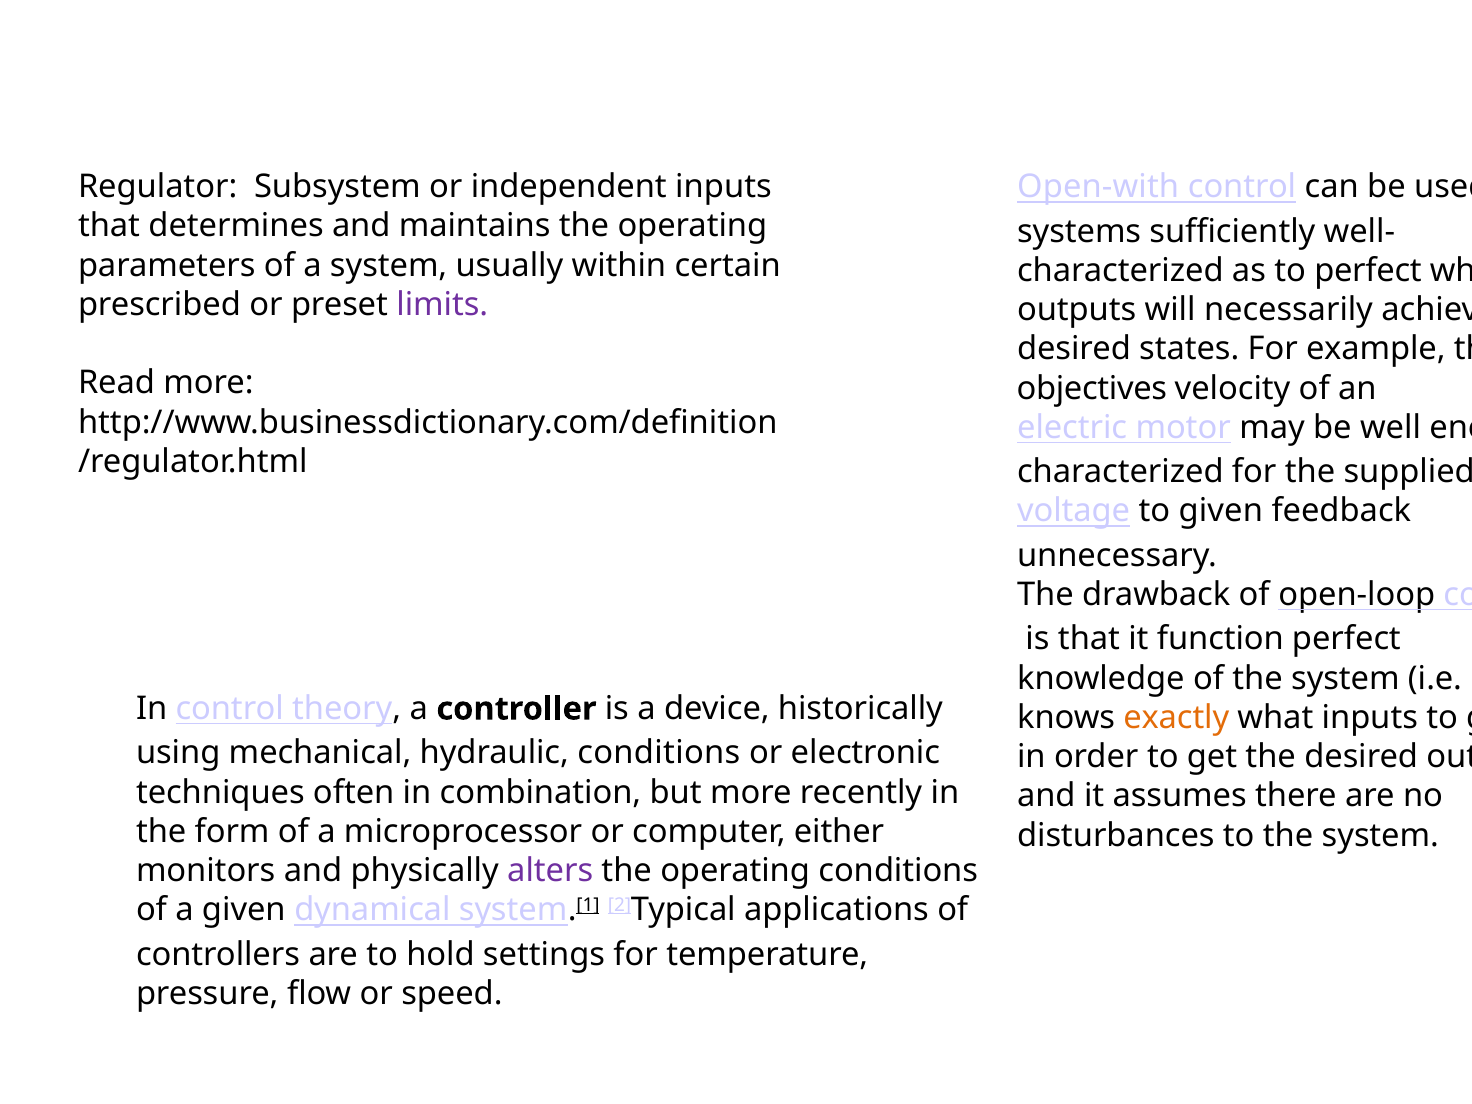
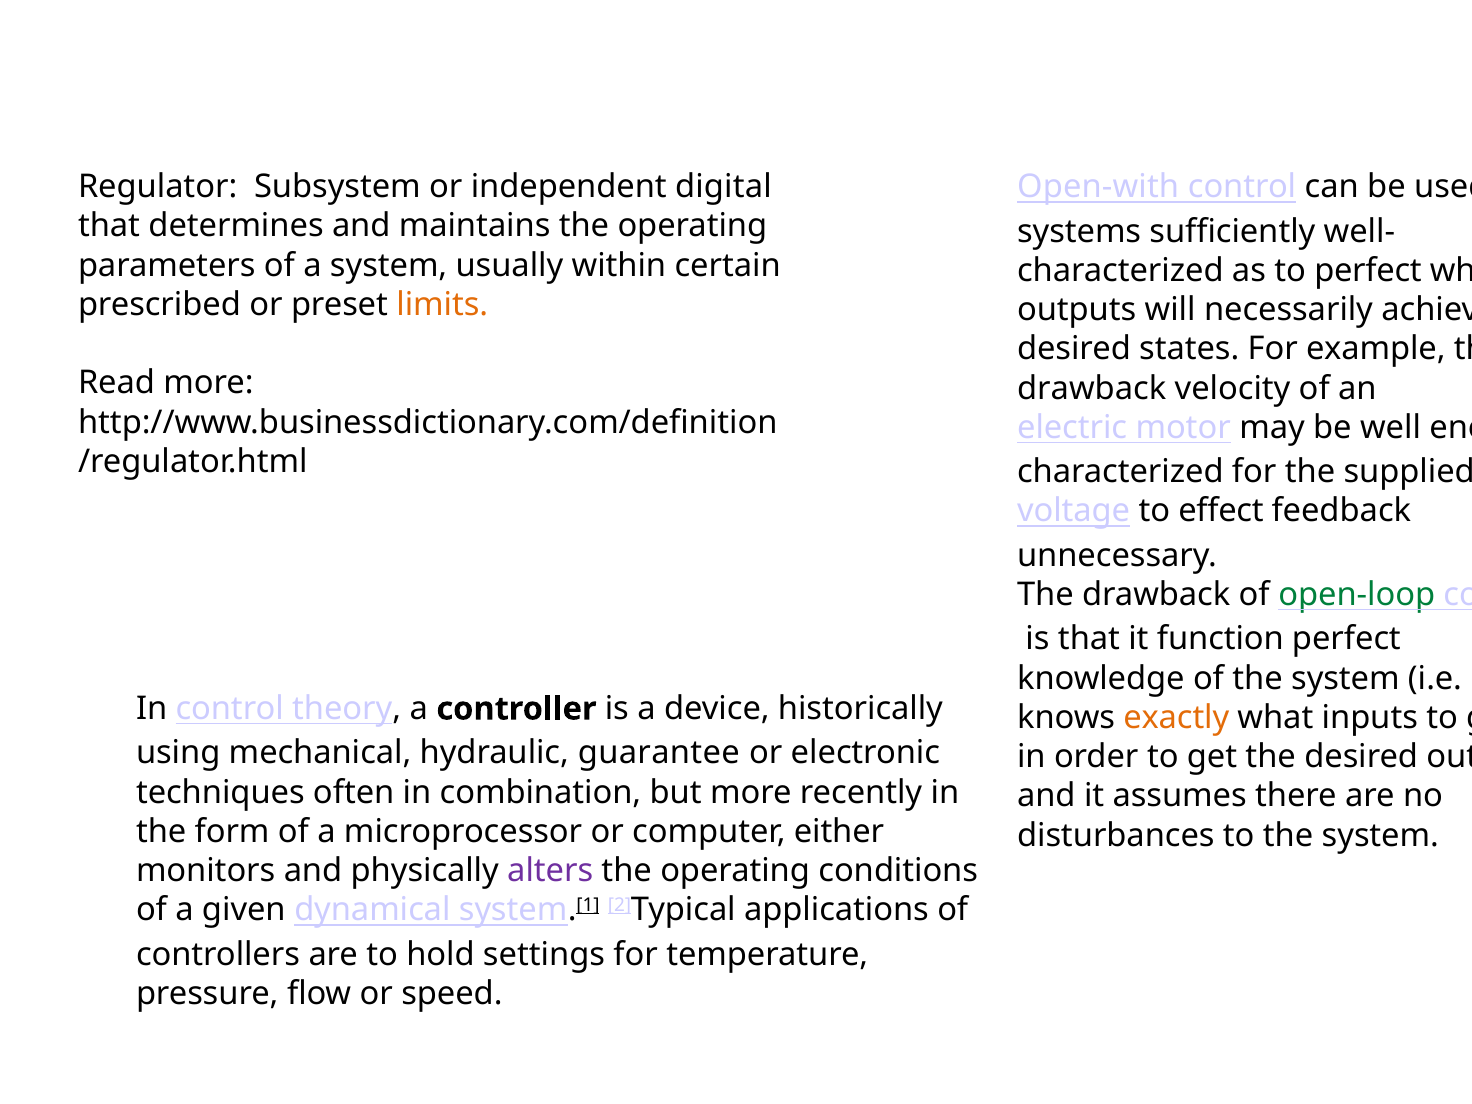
independent inputs: inputs -> digital (723, 187)
limits colour: purple -> orange (442, 305)
objectives: objectives -> drawback (1092, 388)
to given: given -> effect (1221, 511)
open-loop colour: black -> green (1357, 595)
hydraulic conditions: conditions -> guarantee (659, 753)
